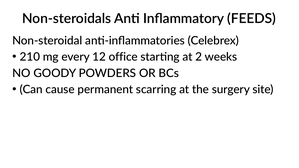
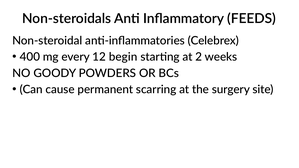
210: 210 -> 400 (30, 57)
office: office -> begin (123, 57)
